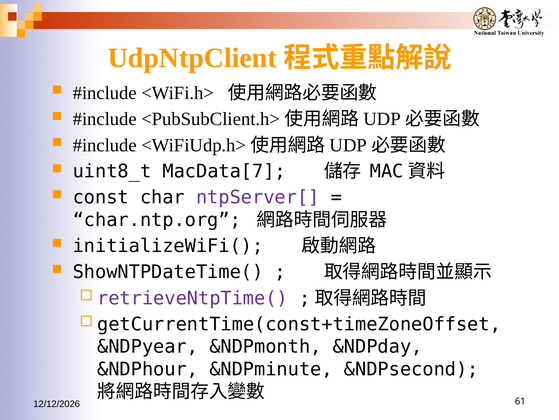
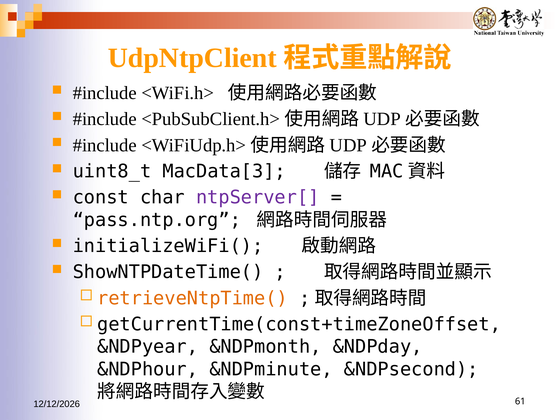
MacData[7: MacData[7 -> MacData[3 (224, 171)
char.ntp.org: char.ntp.org -> pass.ntp.org (157, 219)
retrieveNtpTime( colour: purple -> orange (193, 298)
